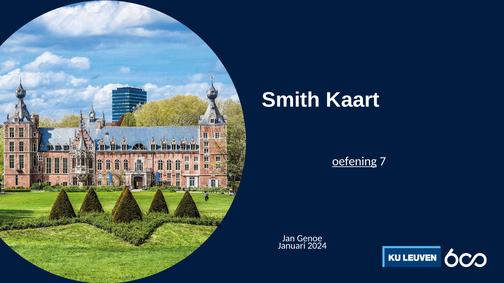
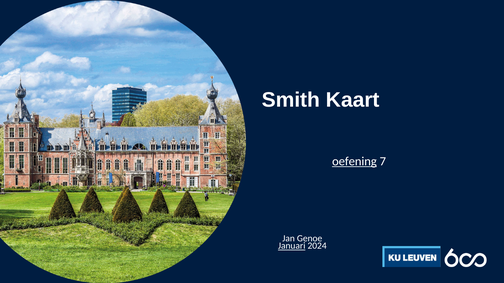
Januari underline: none -> present (292, 246)
